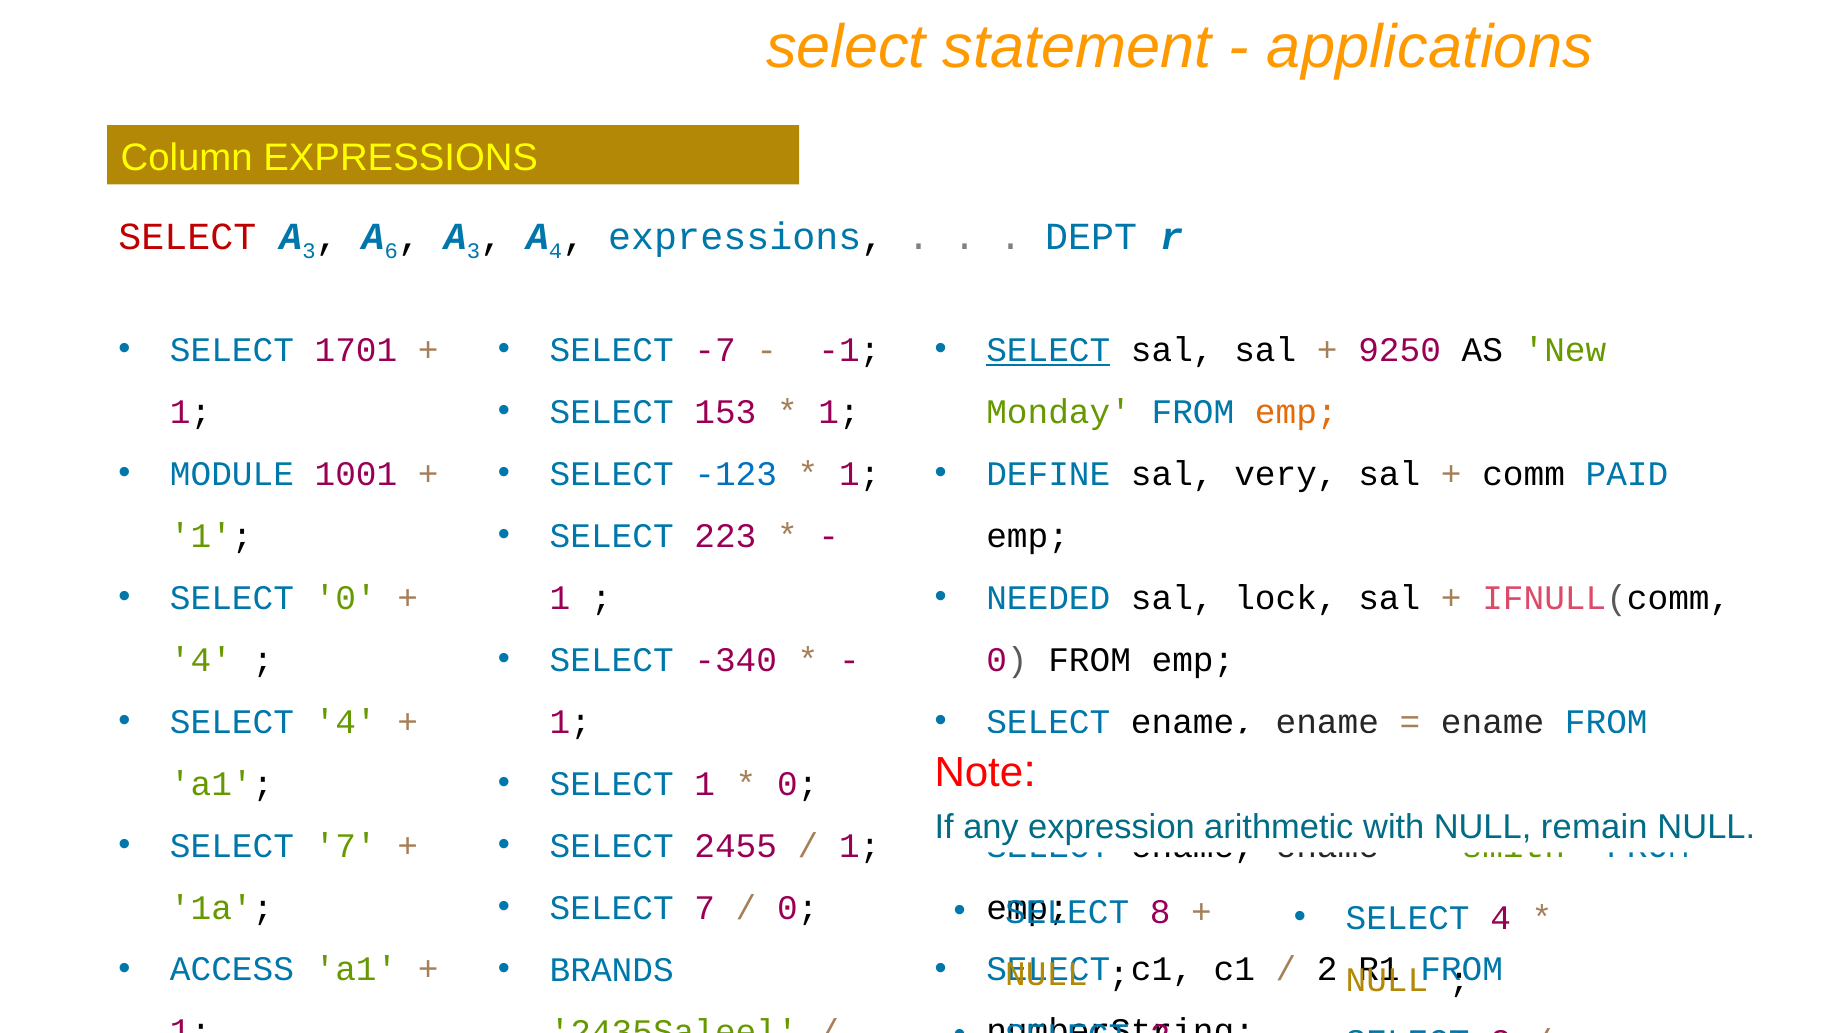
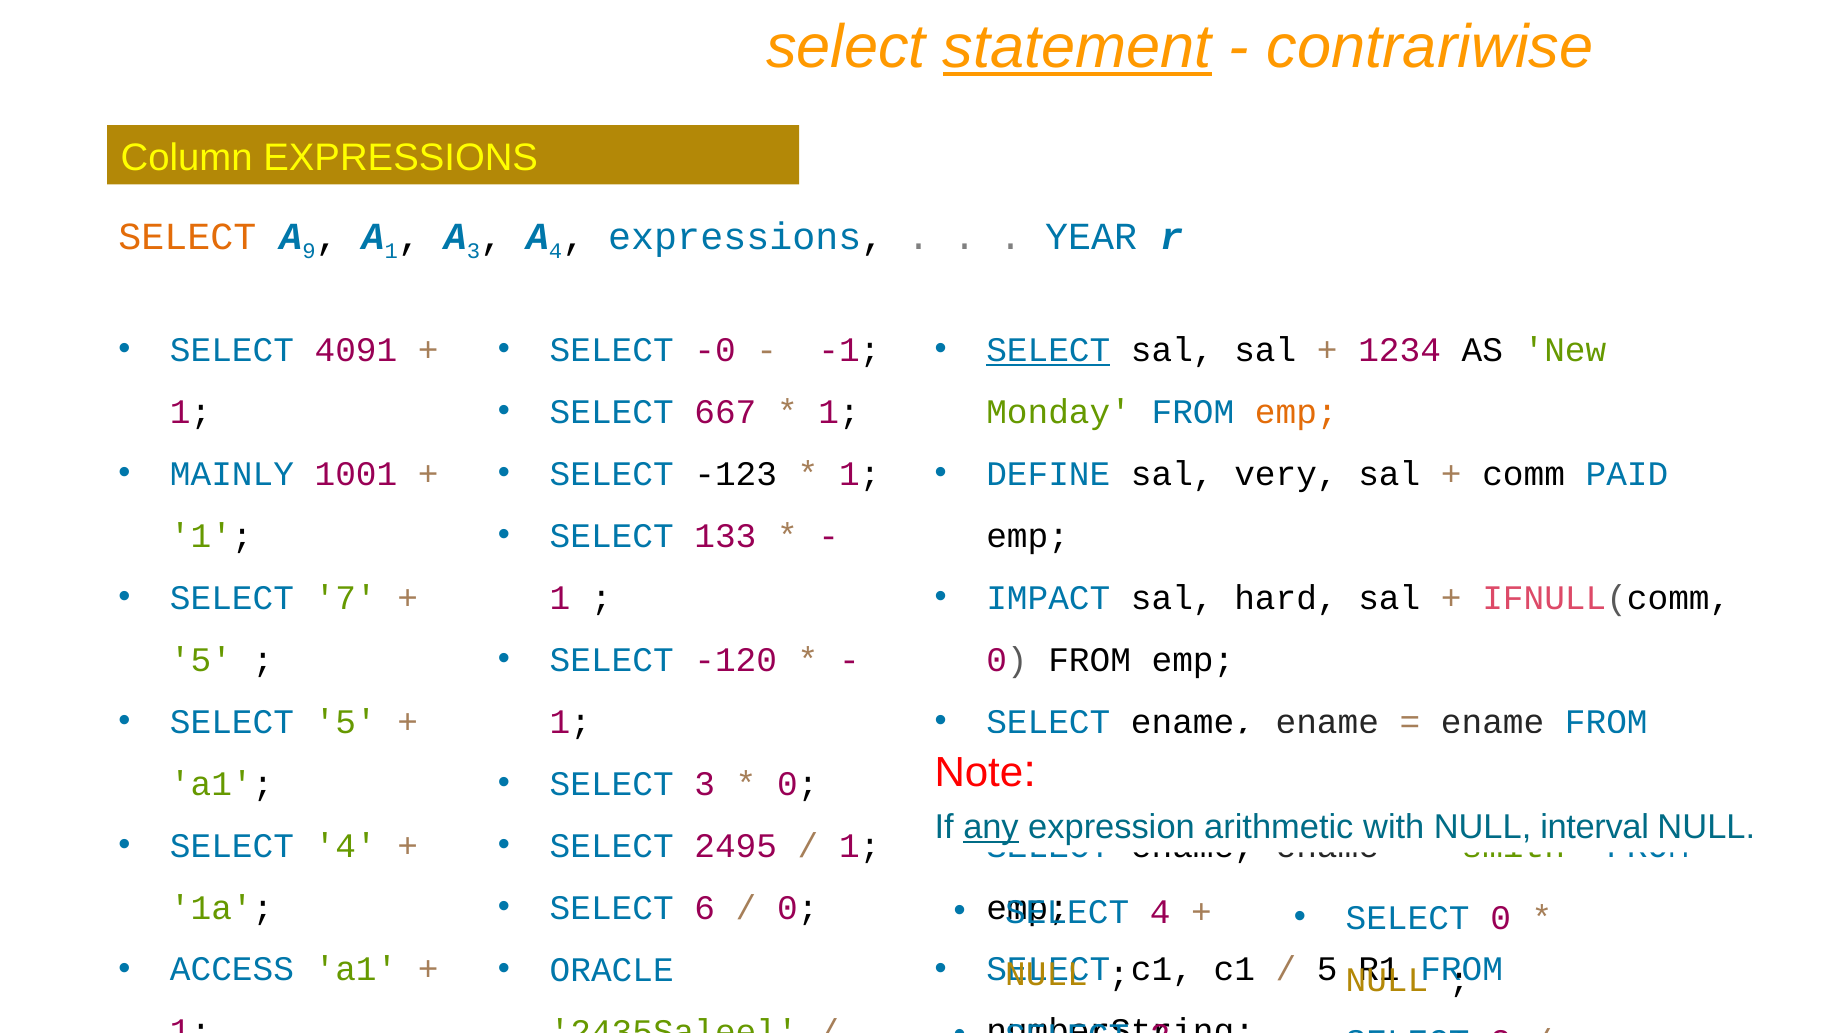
statement underline: none -> present (1077, 48)
applications: applications -> contrariwise (1430, 48)
SELECT colour: red -> orange (187, 237)
3: 3 -> 9 (309, 252)
6: 6 -> 1 (391, 252)
DEPT: DEPT -> YEAR (1091, 237)
1701: 1701 -> 4091 (356, 350)
9250: 9250 -> 1234 (1400, 350)
-7: -7 -> -0 (715, 350)
153: 153 -> 667 (725, 412)
MODULE: MODULE -> MAINLY (232, 474)
-123 colour: blue -> black (736, 474)
223: 223 -> 133 (725, 536)
SELECT 0: 0 -> 7 (346, 598)
NEEDED: NEEDED -> IMPACT (1048, 598)
lock: lock -> hard (1286, 598)
-340: -340 -> -120 (736, 660)
4: 4 -> 5 (201, 660)
4: 4 -> 5 (346, 722)
1: 1 -> 3 (705, 784)
any underline: none -> present (991, 828)
remain: remain -> interval (1595, 828)
7: 7 -> 4 (346, 846)
2455: 2455 -> 2495 (736, 846)
7: 7 -> 6 (705, 908)
8: 8 -> 4 (1160, 913)
4: 4 -> 0 (1501, 918)
2: 2 -> 5 (1327, 970)
BRANDS: BRANDS -> ORACLE (612, 970)
